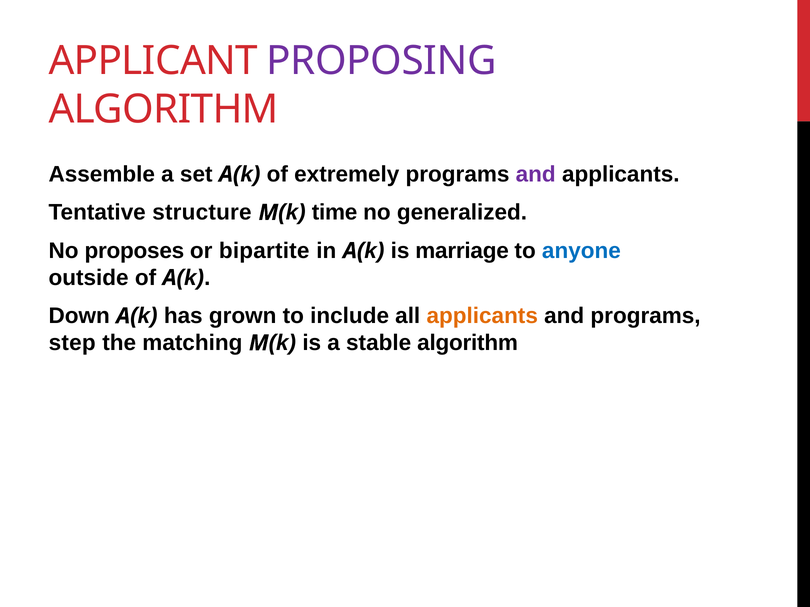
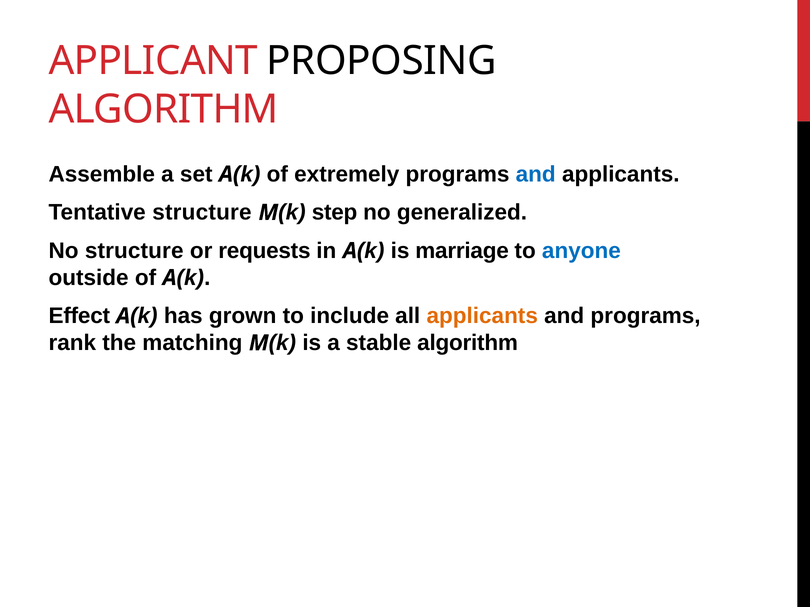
PROPOSING colour: purple -> black (381, 61)
and colour: purple -> blue (536, 174)
time: time -> step (335, 213)
No proposes: proposes -> structure (134, 251)
bipartite: bipartite -> requests (264, 251)
Down: Down -> Effect (79, 316)
step: step -> rank (72, 343)
